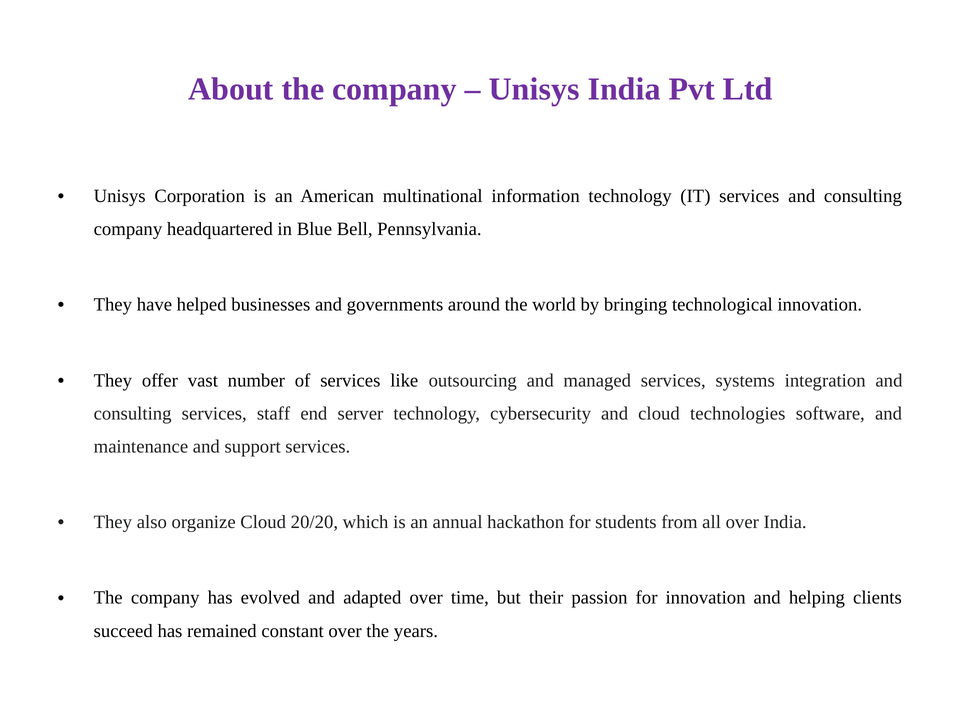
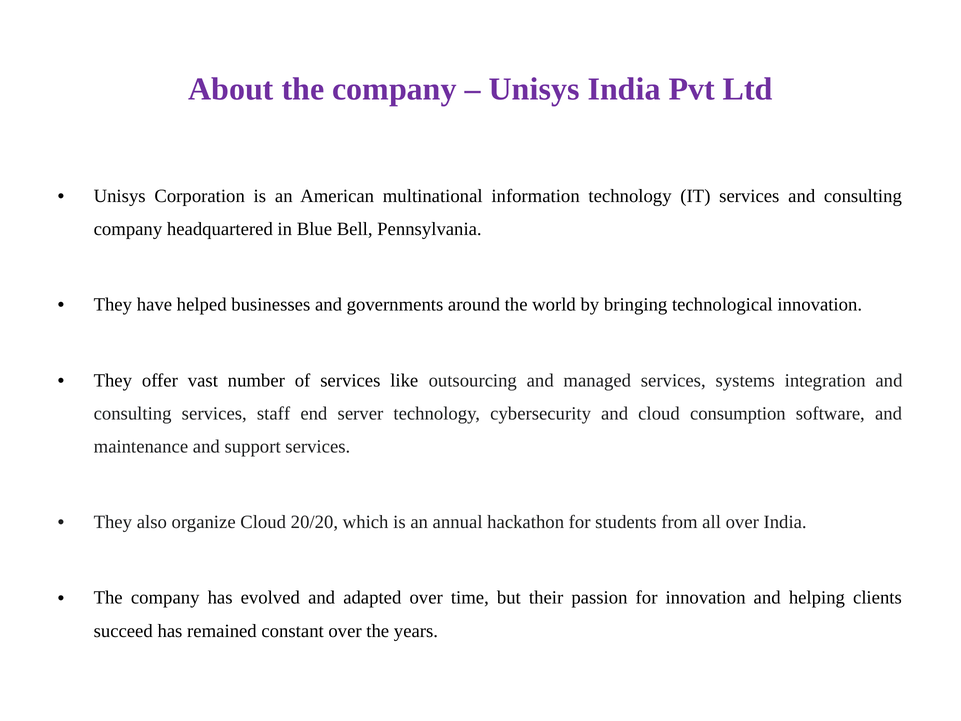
technologies: technologies -> consumption (738, 413)
